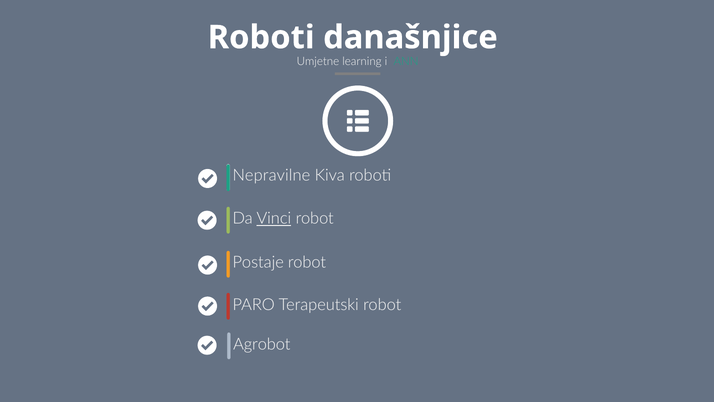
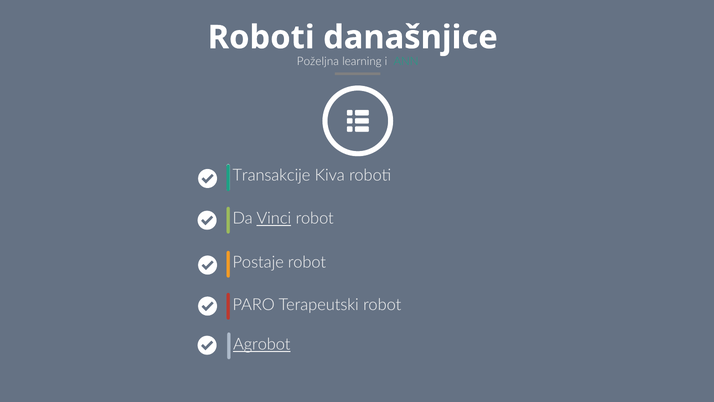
Umjetne: Umjetne -> Poželjna (318, 62)
Nepravilne: Nepravilne -> Transakcije (271, 175)
Agrobot underline: none -> present (262, 344)
